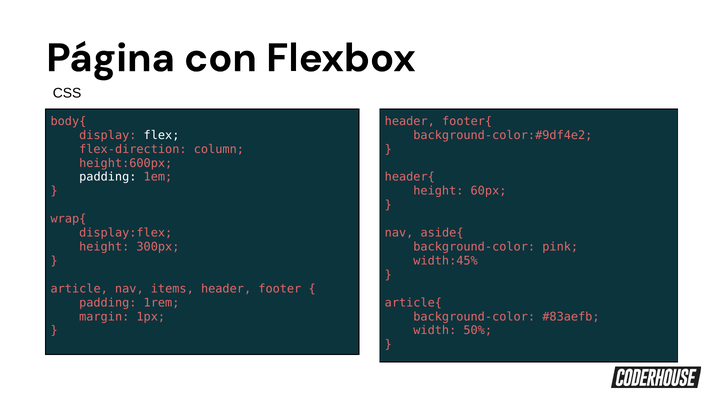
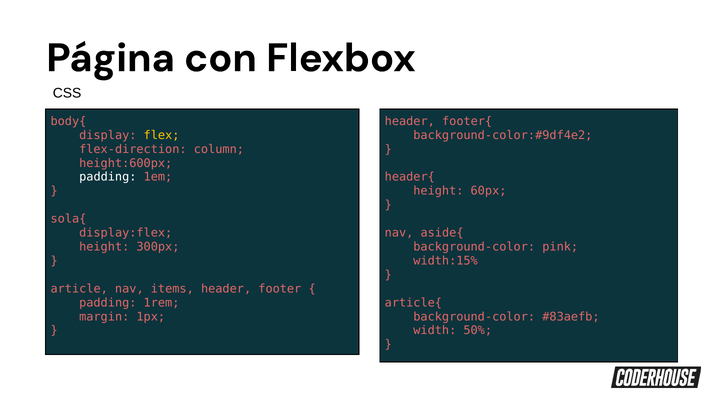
flex colour: white -> yellow (162, 135)
wrap{: wrap{ -> sola{ (68, 219)
width:45%: width:45% -> width:15% (446, 261)
